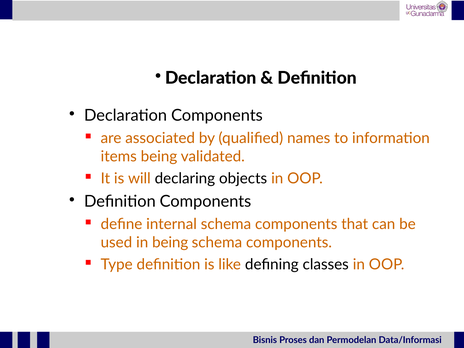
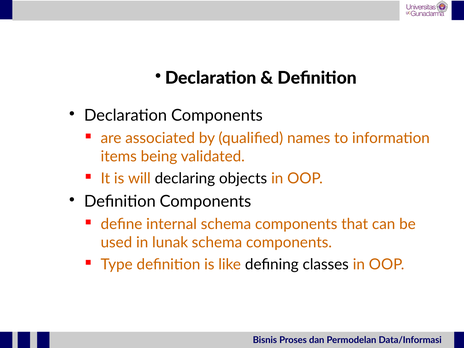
in being: being -> lunak (170, 243)
